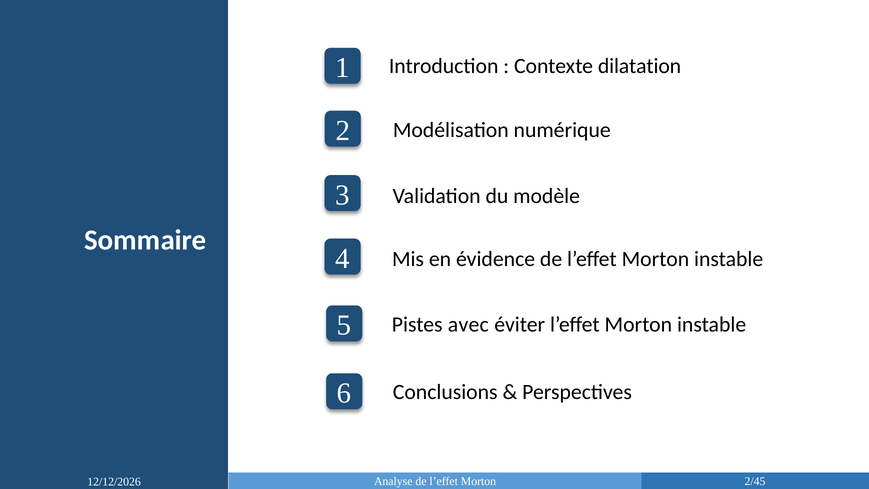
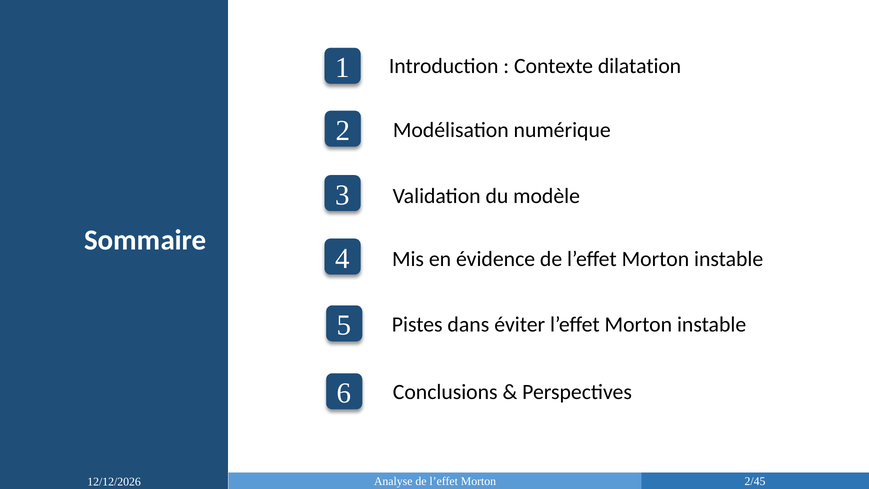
avec: avec -> dans (468, 325)
